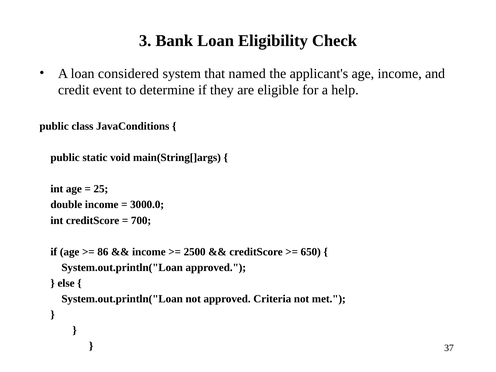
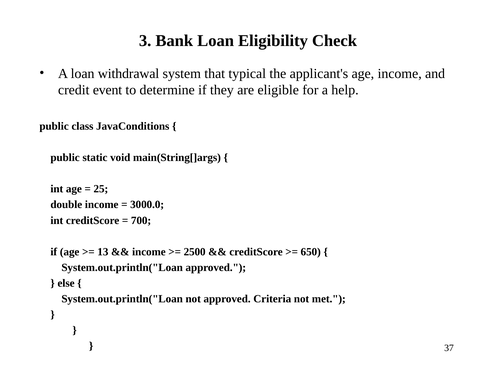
considered: considered -> withdrawal (129, 73)
named: named -> typical (247, 73)
86: 86 -> 13 (103, 252)
